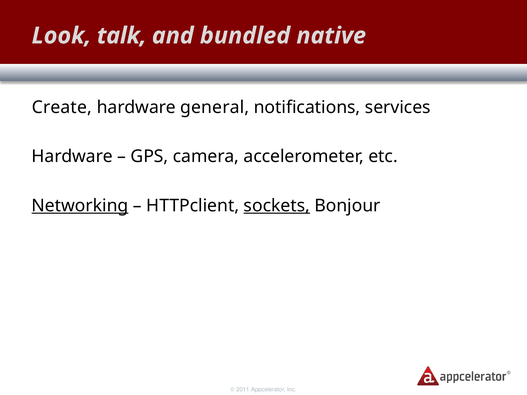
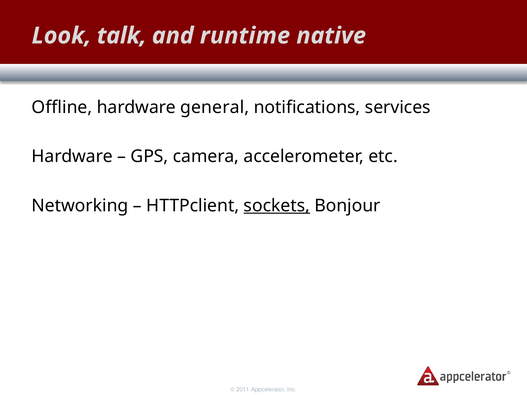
bundled: bundled -> runtime (245, 36)
Create: Create -> Offline (62, 107)
Networking underline: present -> none (80, 206)
